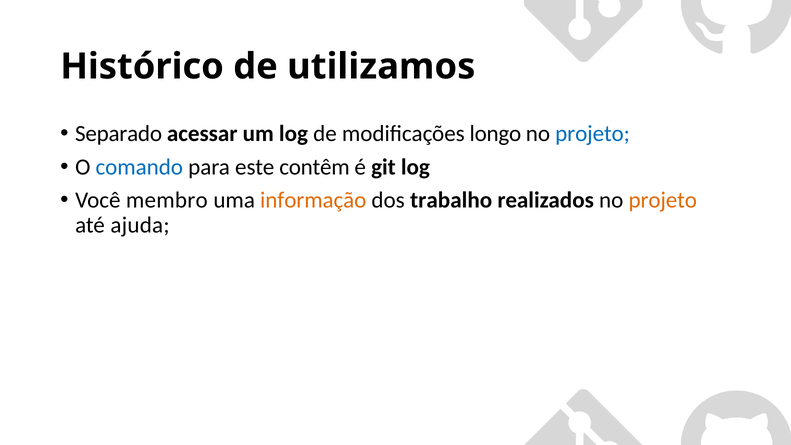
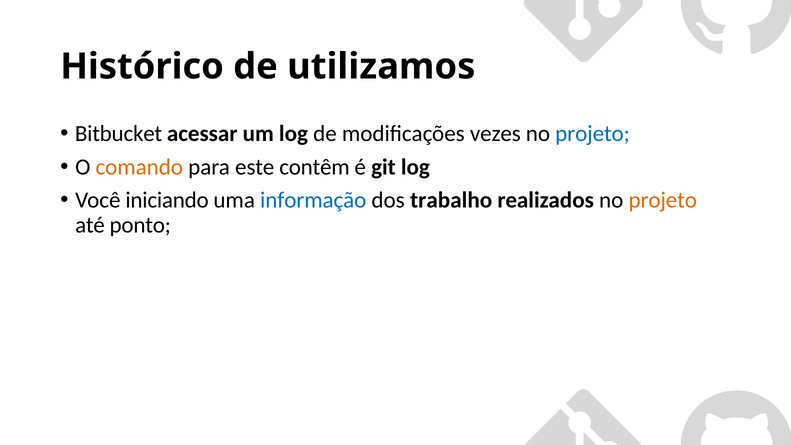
Separado: Separado -> Bitbucket (119, 134)
longo: longo -> vezes (495, 134)
comando colour: blue -> orange (139, 167)
membro: membro -> iniciando (167, 200)
informação colour: orange -> blue (313, 200)
ajuda: ajuda -> ponto (140, 225)
